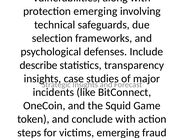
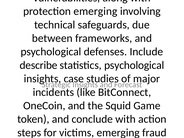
selection: selection -> between (52, 38)
statistics transparency: transparency -> psychological (134, 65)
